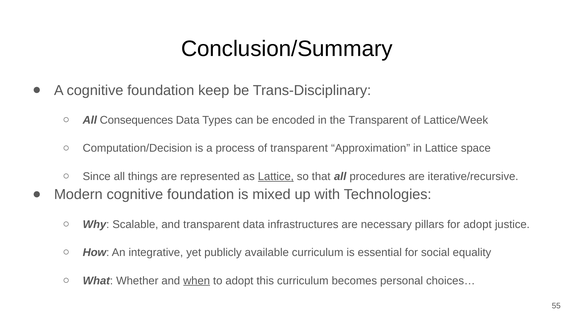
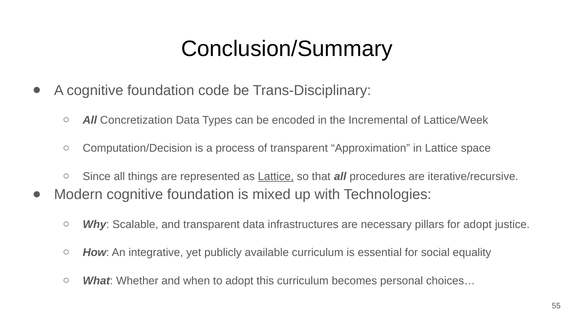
keep: keep -> code (214, 90)
Consequences: Consequences -> Concretization (136, 120)
the Transparent: Transparent -> Incremental (378, 120)
when underline: present -> none (197, 281)
